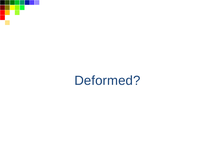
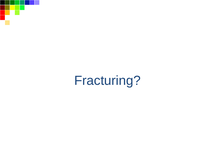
Deformed: Deformed -> Fracturing (107, 81)
